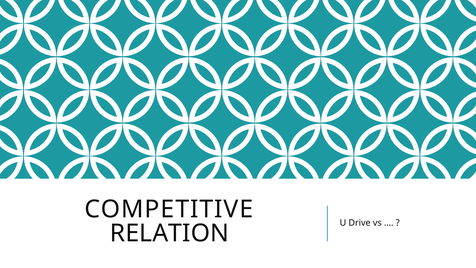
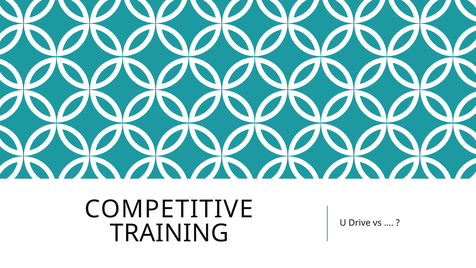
RELATION: RELATION -> TRAINING (169, 233)
